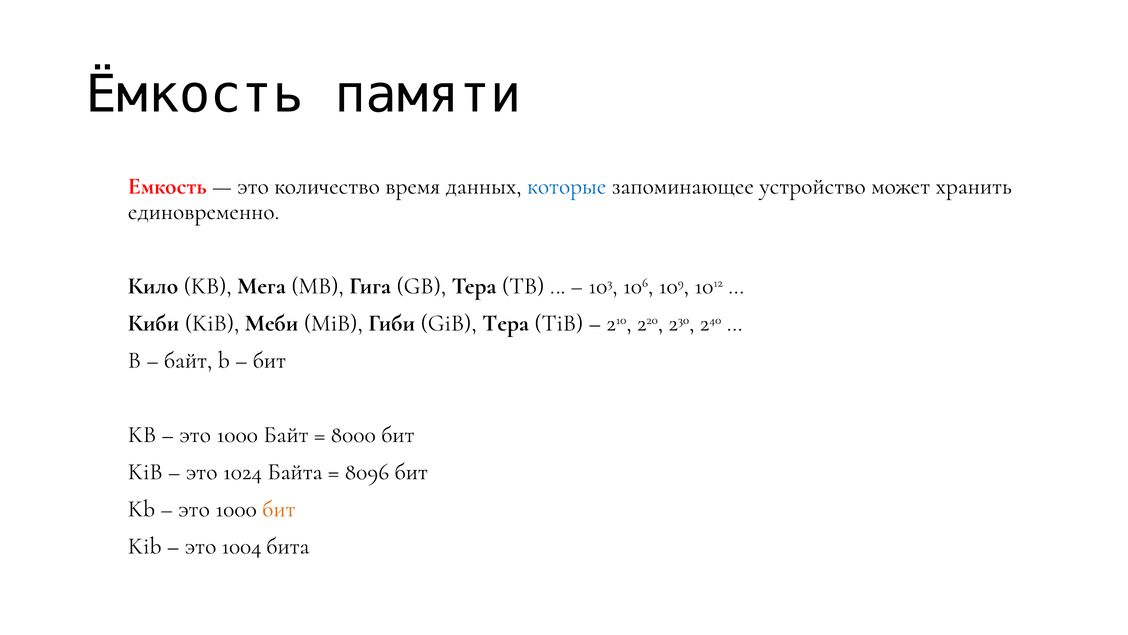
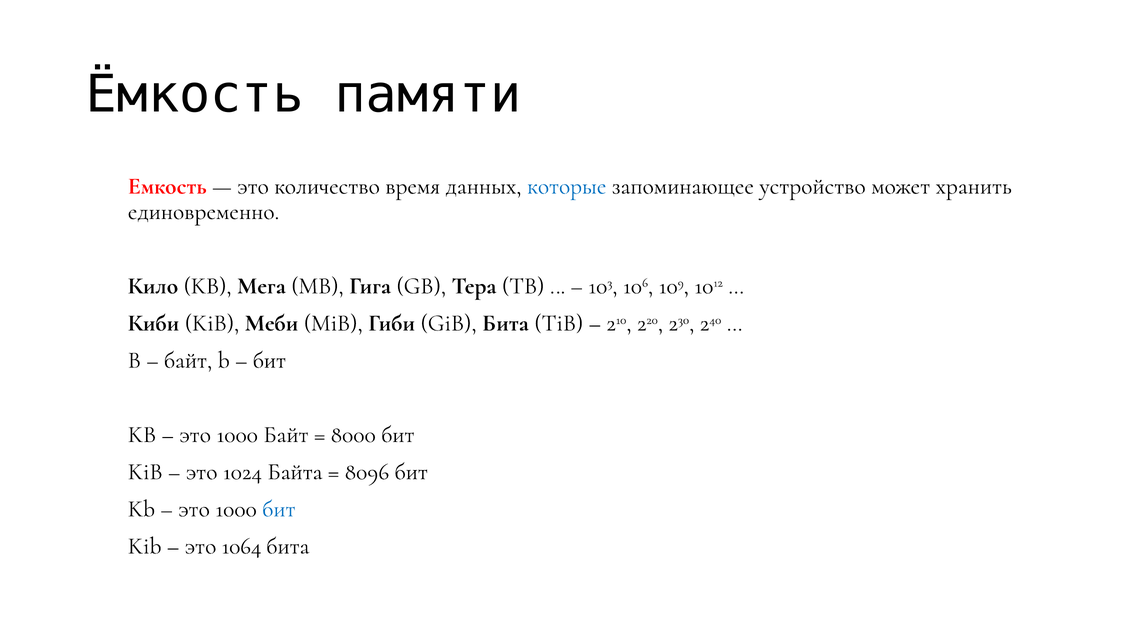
GiB Тера: Тера -> Бита (505, 322)
бит colour: orange -> blue (279, 508)
1004: 1004 -> 1064 (241, 545)
